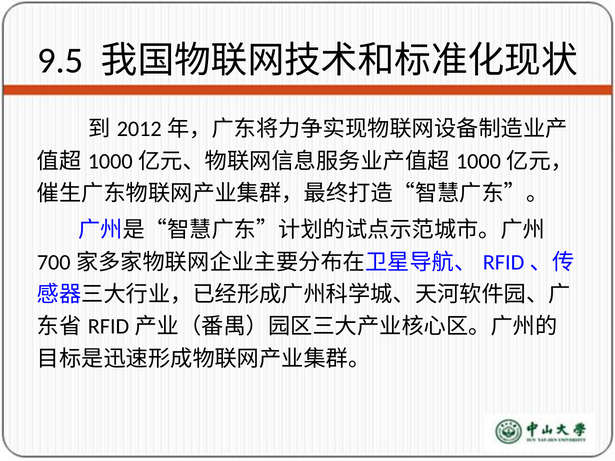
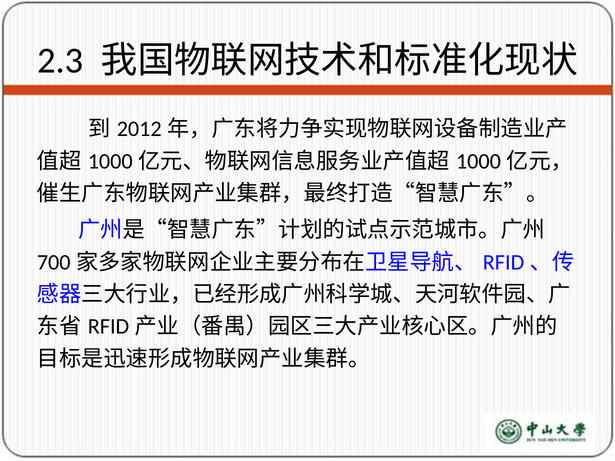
9.5: 9.5 -> 2.3 (60, 61)
